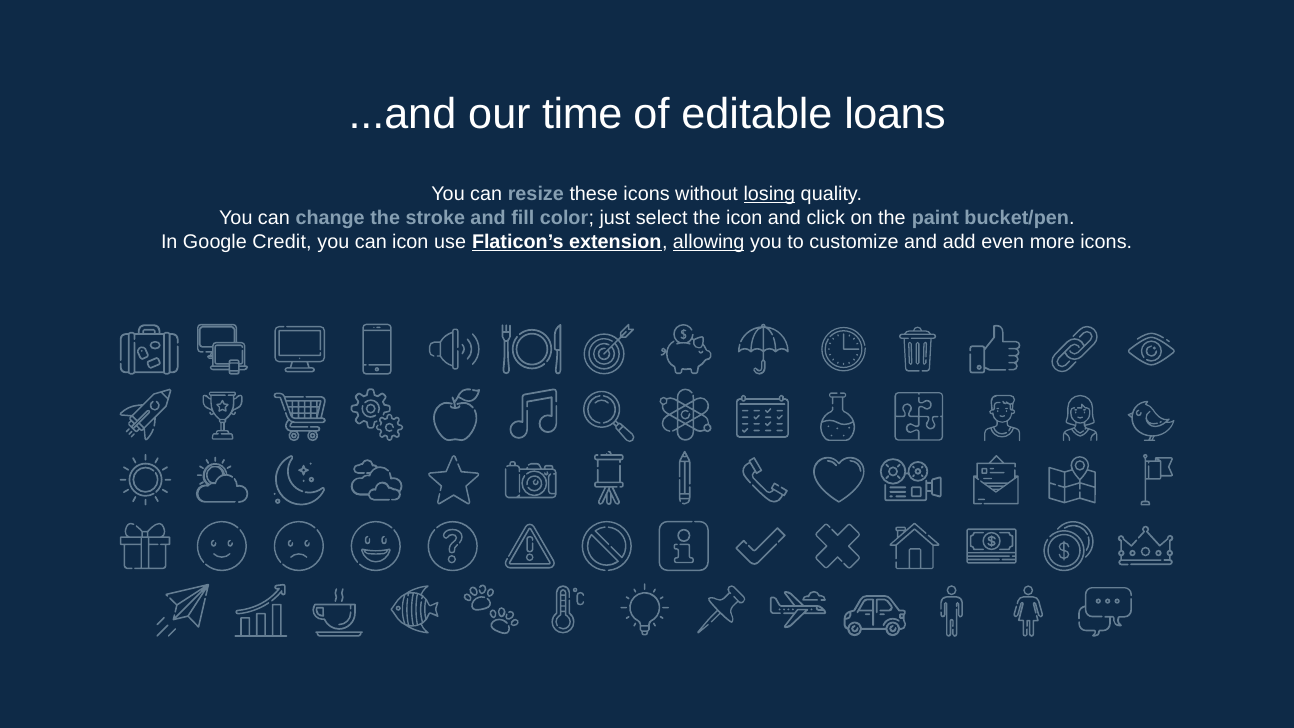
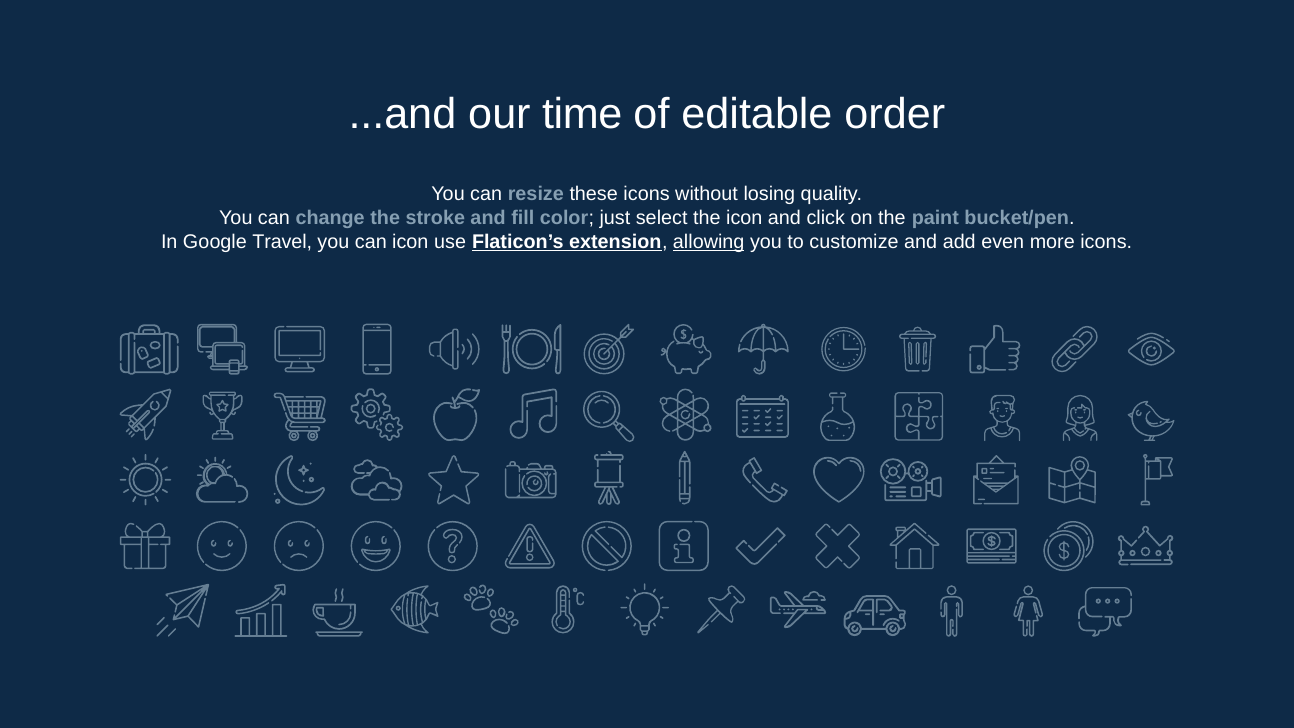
loans: loans -> order (895, 114)
losing underline: present -> none (769, 194)
Credit: Credit -> Travel (282, 242)
